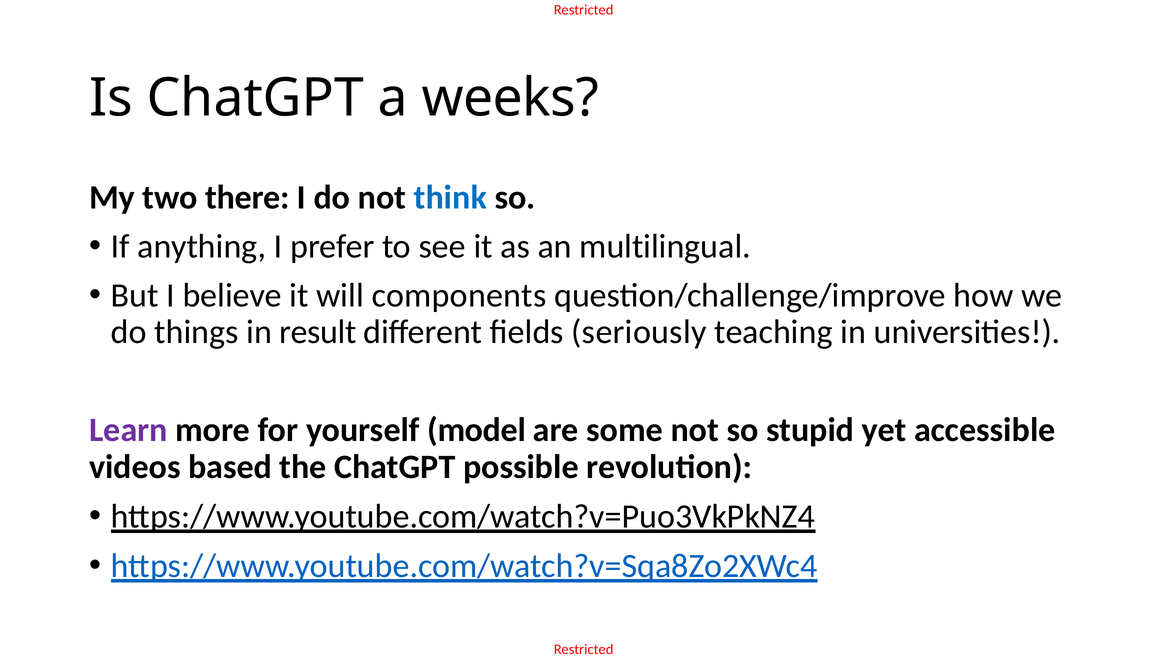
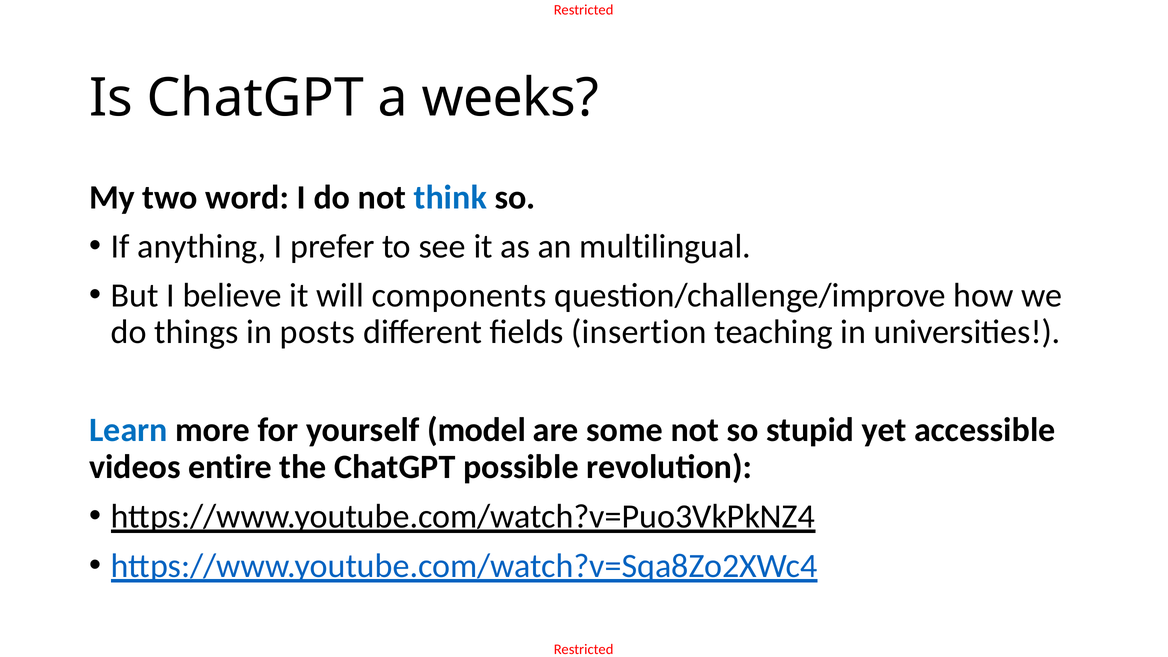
there: there -> word (247, 197)
result: result -> posts (317, 332)
seriously: seriously -> insertion (639, 332)
Learn colour: purple -> blue (128, 430)
based: based -> entire (230, 467)
